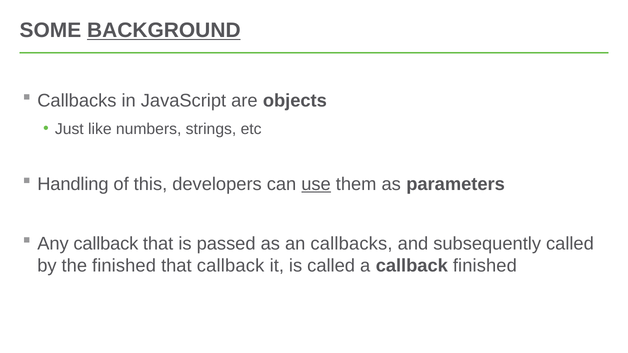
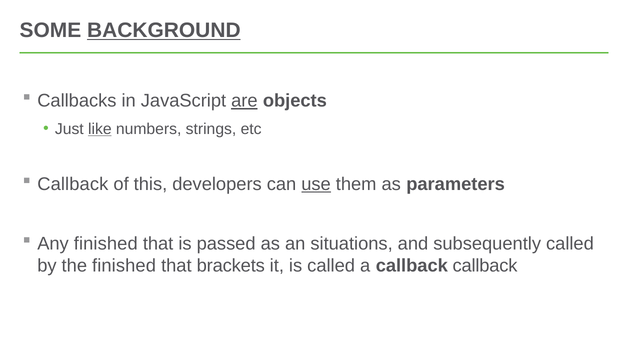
are underline: none -> present (244, 101)
like underline: none -> present (100, 129)
Handling: Handling -> Callback (73, 184)
Any callback: callback -> finished (106, 244)
an callbacks: callbacks -> situations (352, 244)
that callback: callback -> brackets (231, 266)
callback finished: finished -> callback (485, 266)
